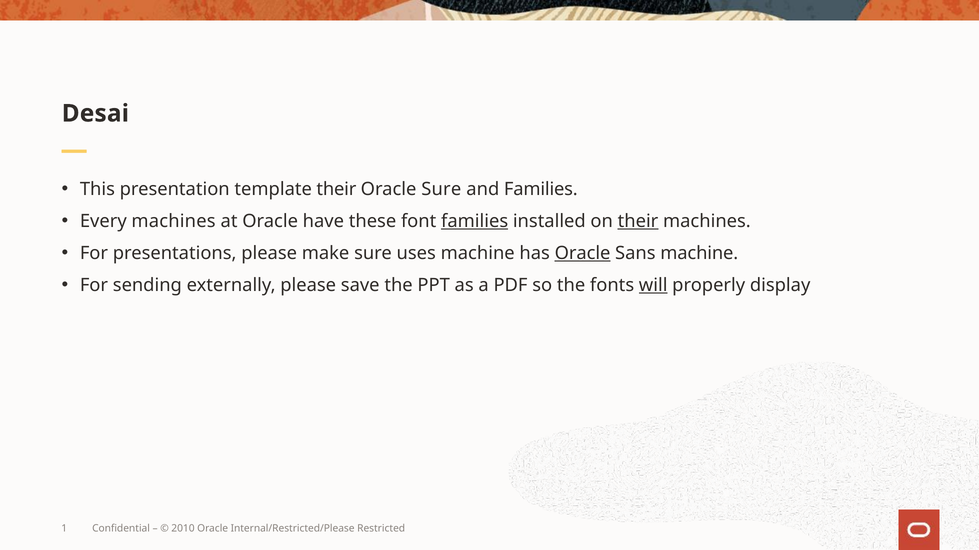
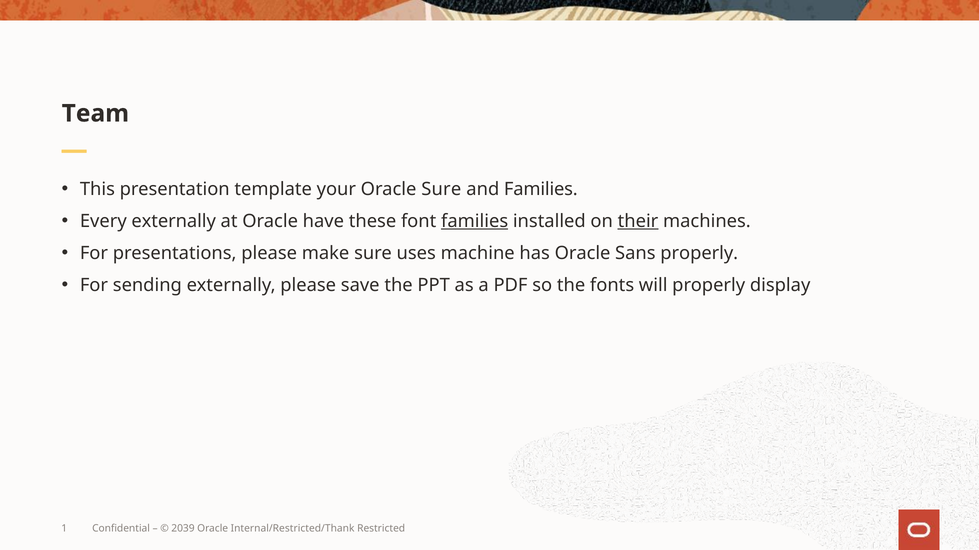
Desai: Desai -> Team (95, 114)
template their: their -> your (336, 189)
Every machines: machines -> externally (174, 221)
Oracle underline: present -> none (583, 253)
Sans machine: machine -> properly (699, 253)
will underline: present -> none (653, 285)
2010: 2010 -> 2039 (183, 529)
Internal/Restricted/Please: Internal/Restricted/Please -> Internal/Restricted/Thank (293, 529)
